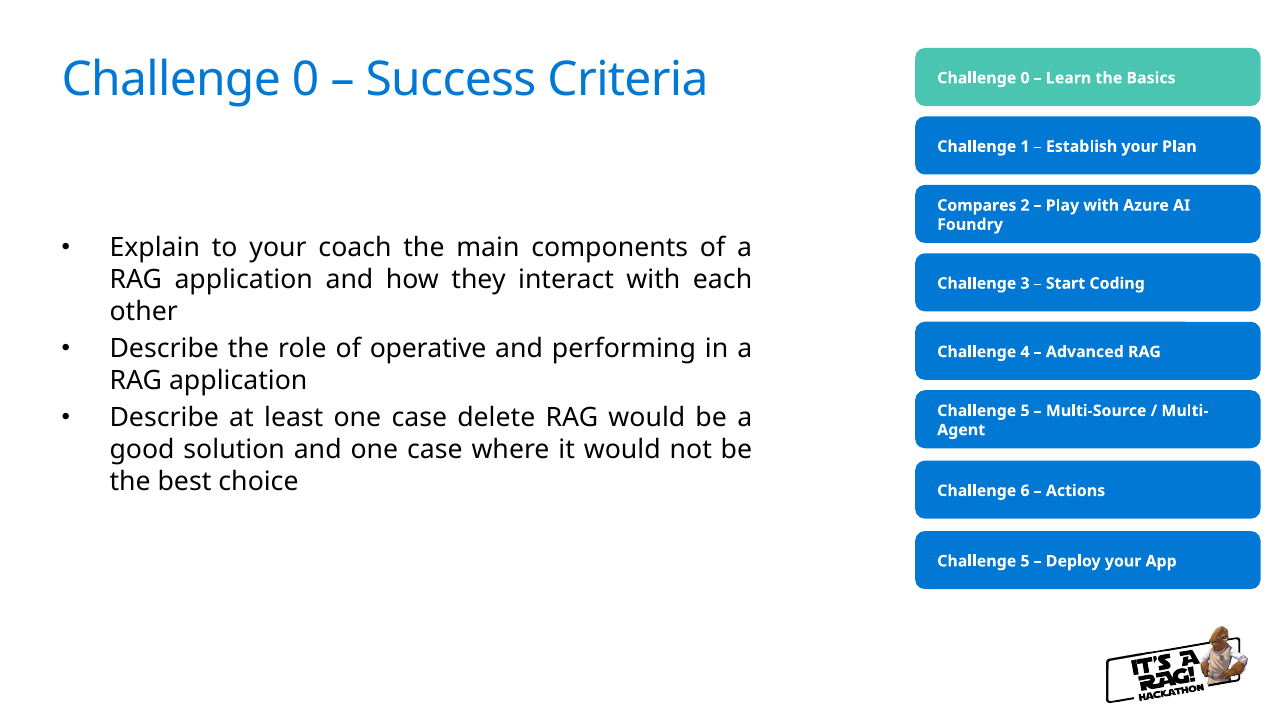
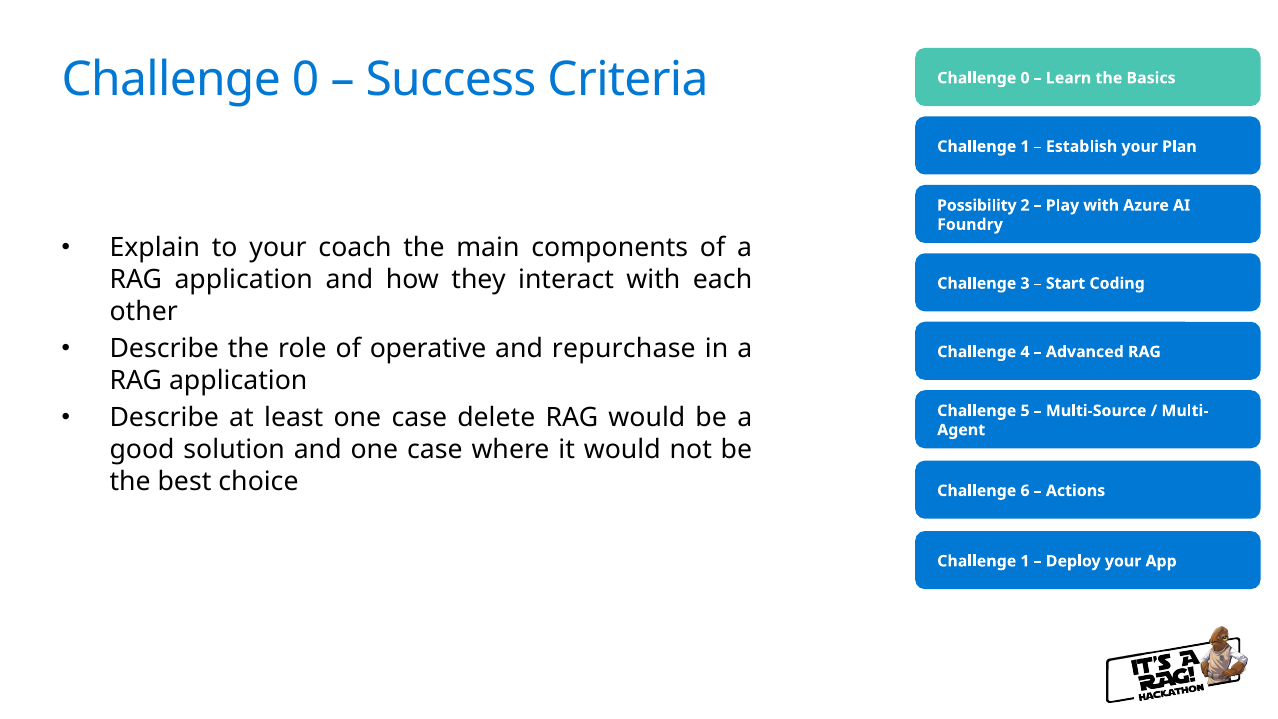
Compares: Compares -> Possibility (977, 205)
performing: performing -> repurchase (624, 349)
5: 5 -> 1 (1025, 561)
